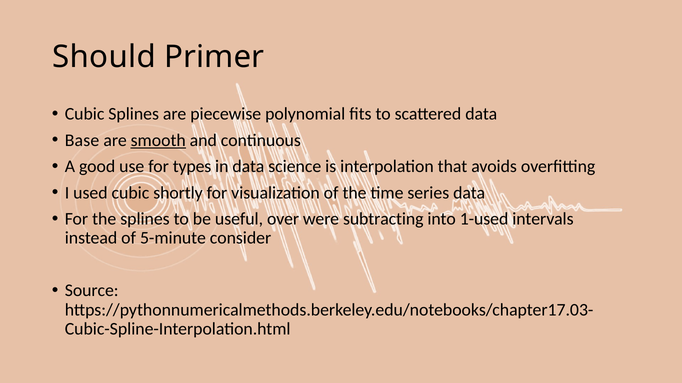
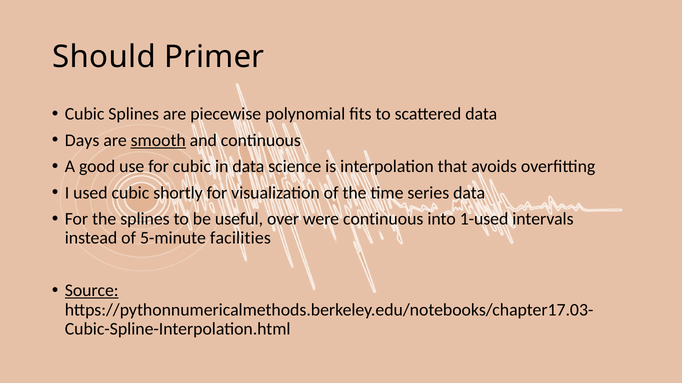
Base: Base -> Days (82, 140)
for types: types -> cubic (192, 167)
were subtracting: subtracting -> continuous (383, 219)
consider: consider -> facilities (240, 238)
Source underline: none -> present (92, 291)
